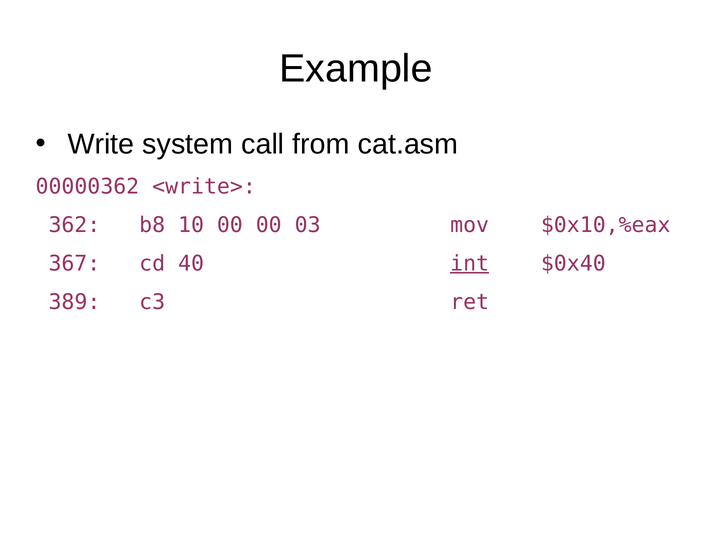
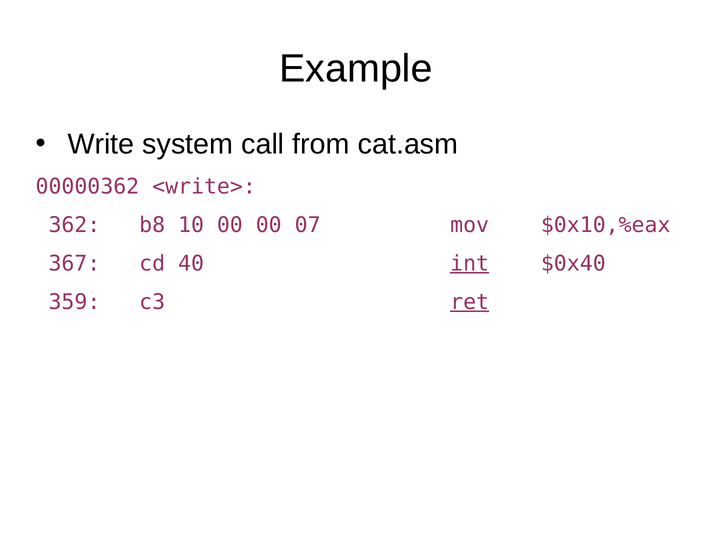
03: 03 -> 07 (308, 225)
389: 389 -> 359 (74, 302)
ret underline: none -> present (470, 302)
